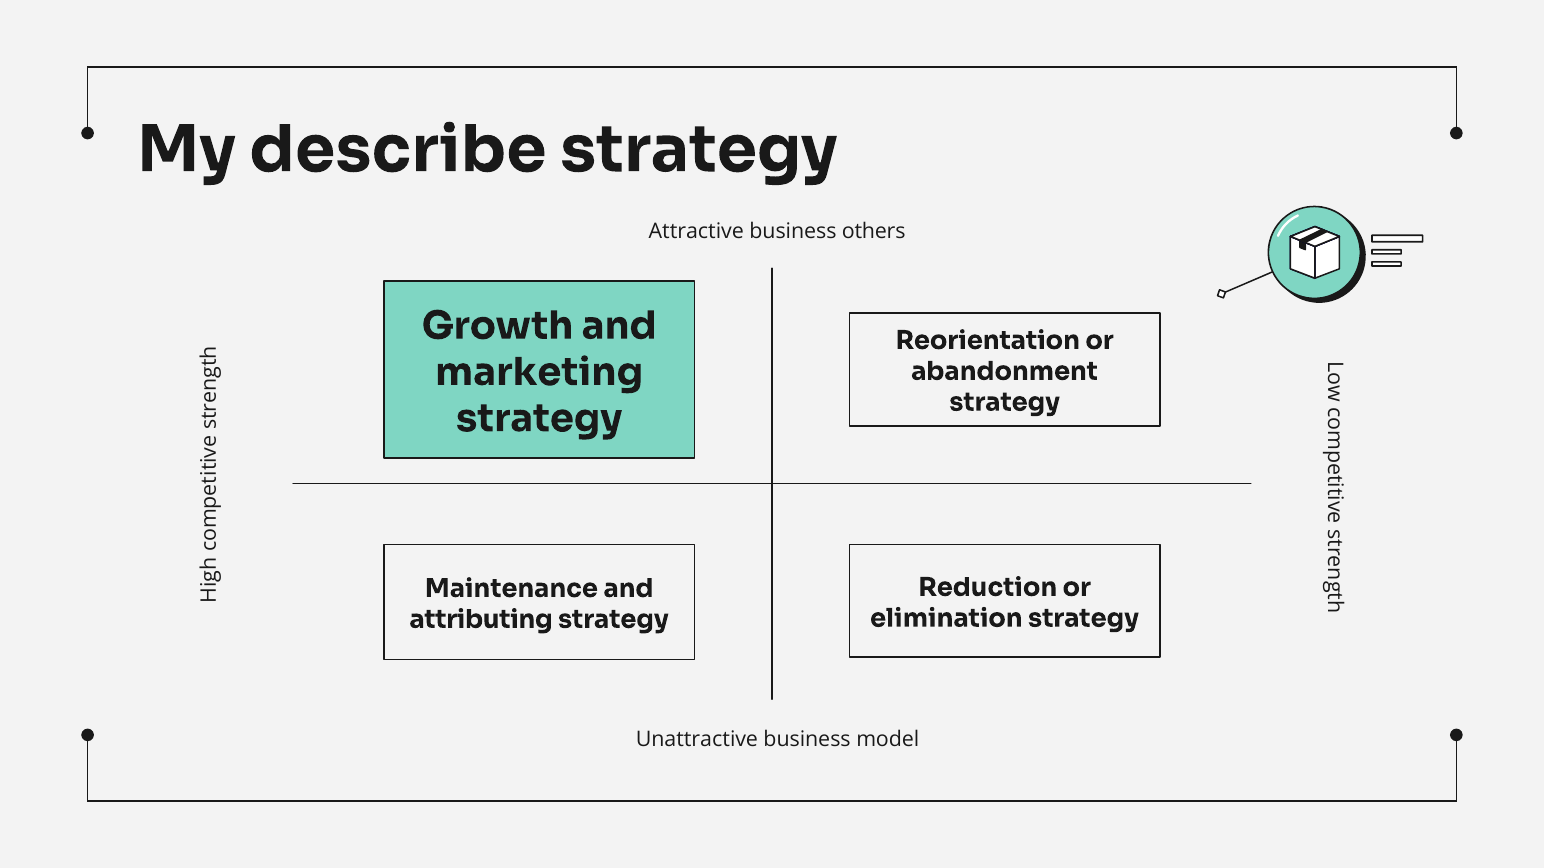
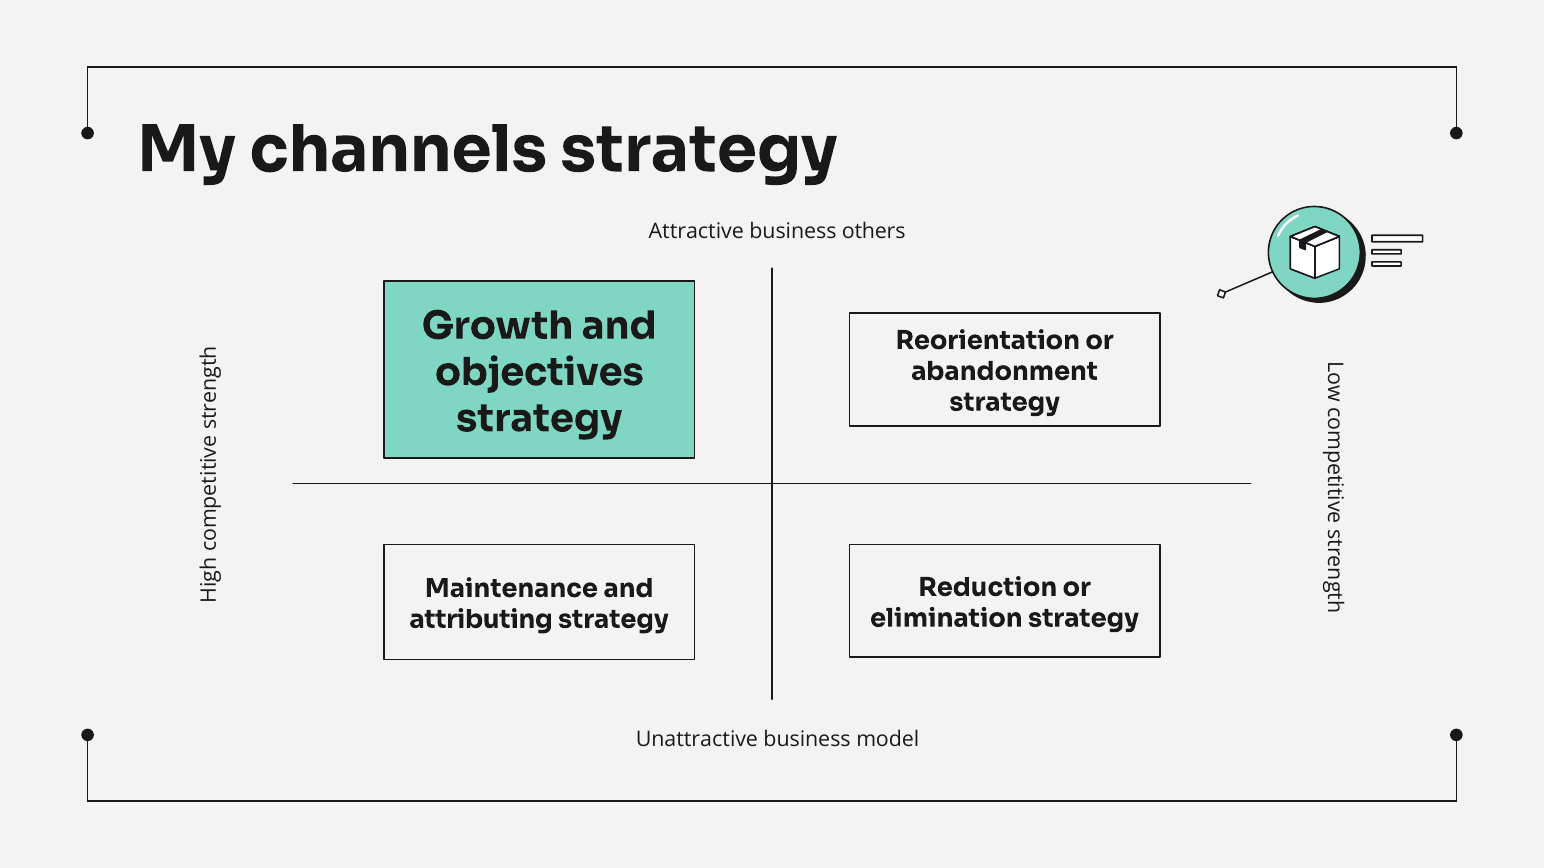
describe: describe -> channels (398, 150)
marketing: marketing -> objectives (539, 372)
